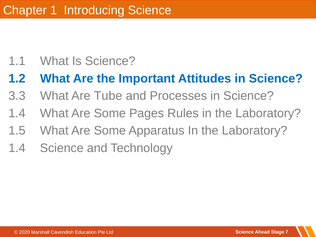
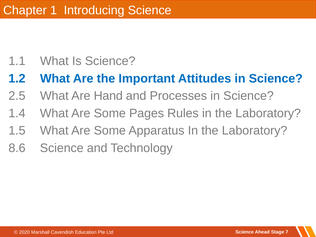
3.3: 3.3 -> 2.5 (17, 96)
Tube: Tube -> Hand (108, 96)
1.4: 1.4 -> 8.6 (17, 148)
